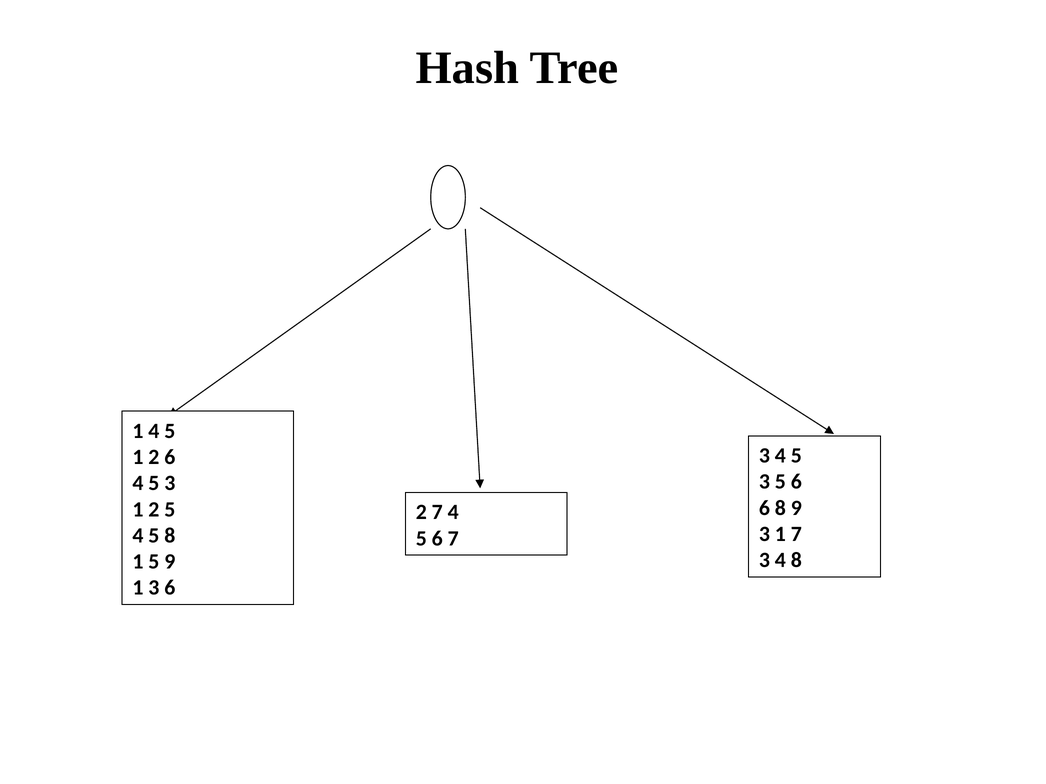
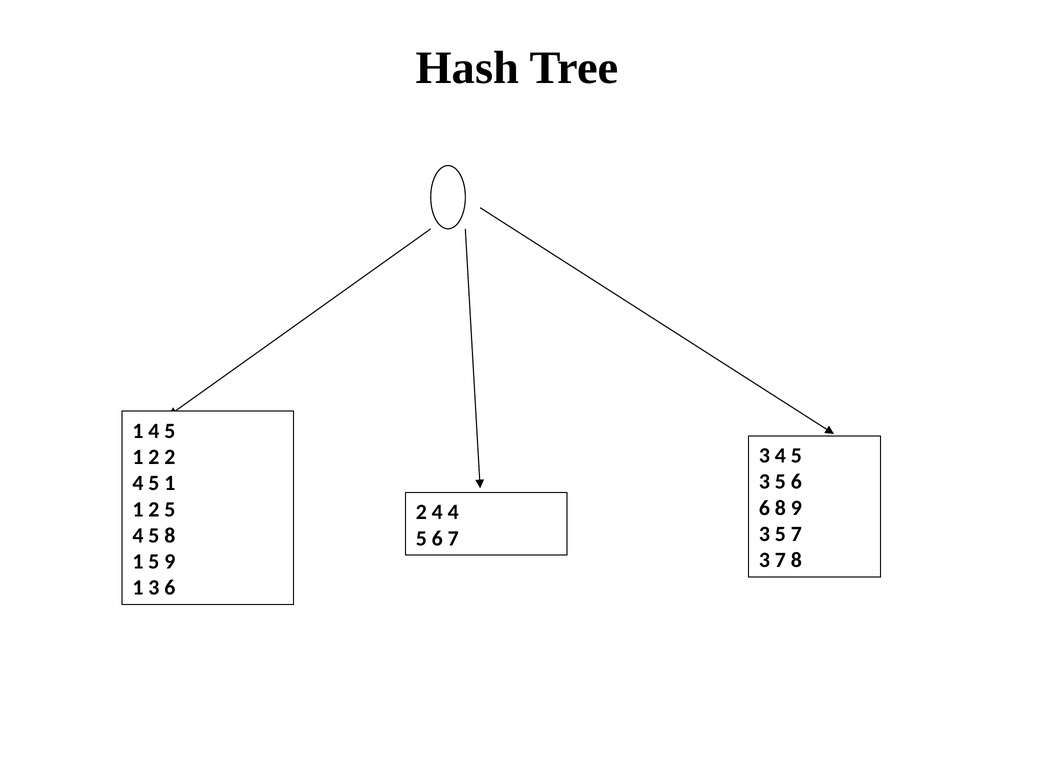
2 6: 6 -> 2 (170, 457)
3: 3 -> 1 (170, 484)
7: 7 -> 4 (437, 513)
1: 1 -> 5 (780, 534)
4: 4 -> 7 (780, 560)
